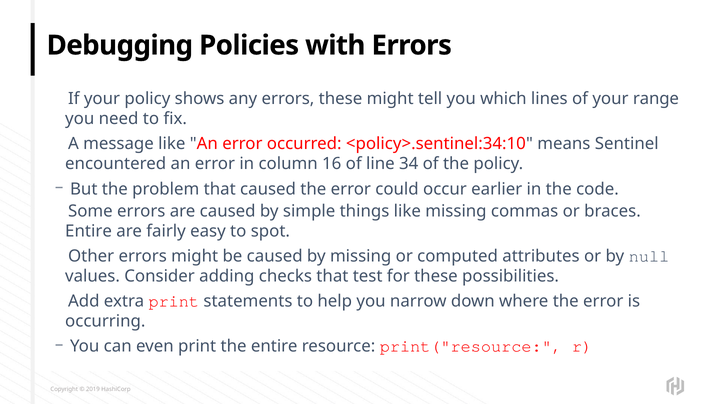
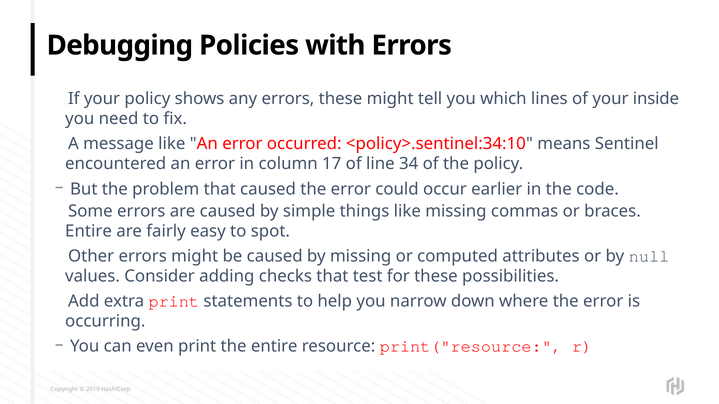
range: range -> inside (656, 99)
16: 16 -> 17 (332, 164)
